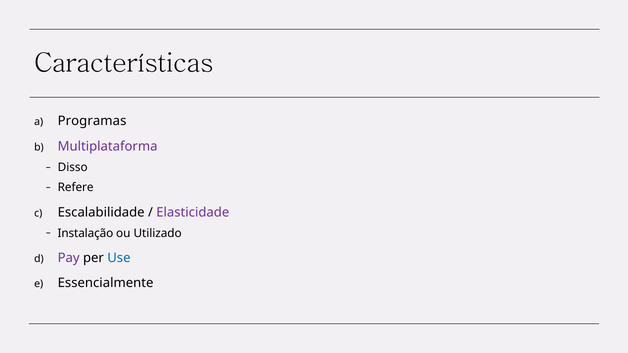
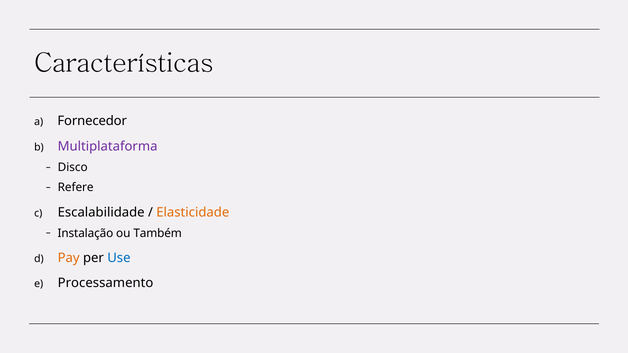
Programas: Programas -> Fornecedor (92, 121)
Disso: Disso -> Disco (73, 167)
Elasticidade colour: purple -> orange (193, 212)
Utilizado: Utilizado -> Também (158, 233)
Pay colour: purple -> orange (69, 258)
Essencialmente: Essencialmente -> Processamento (106, 283)
